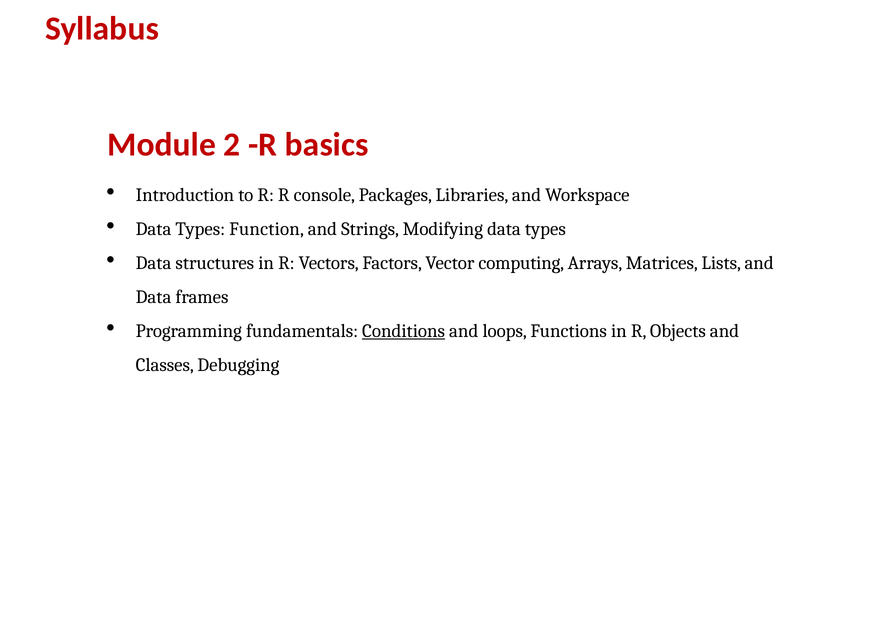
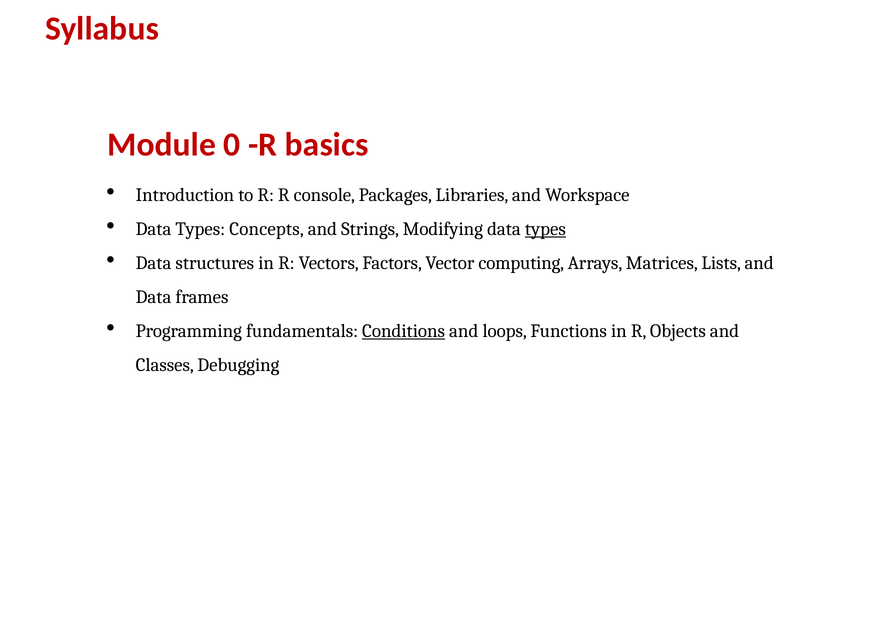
2: 2 -> 0 (232, 145)
Function: Function -> Concepts (267, 229)
types underline: none -> present (545, 229)
